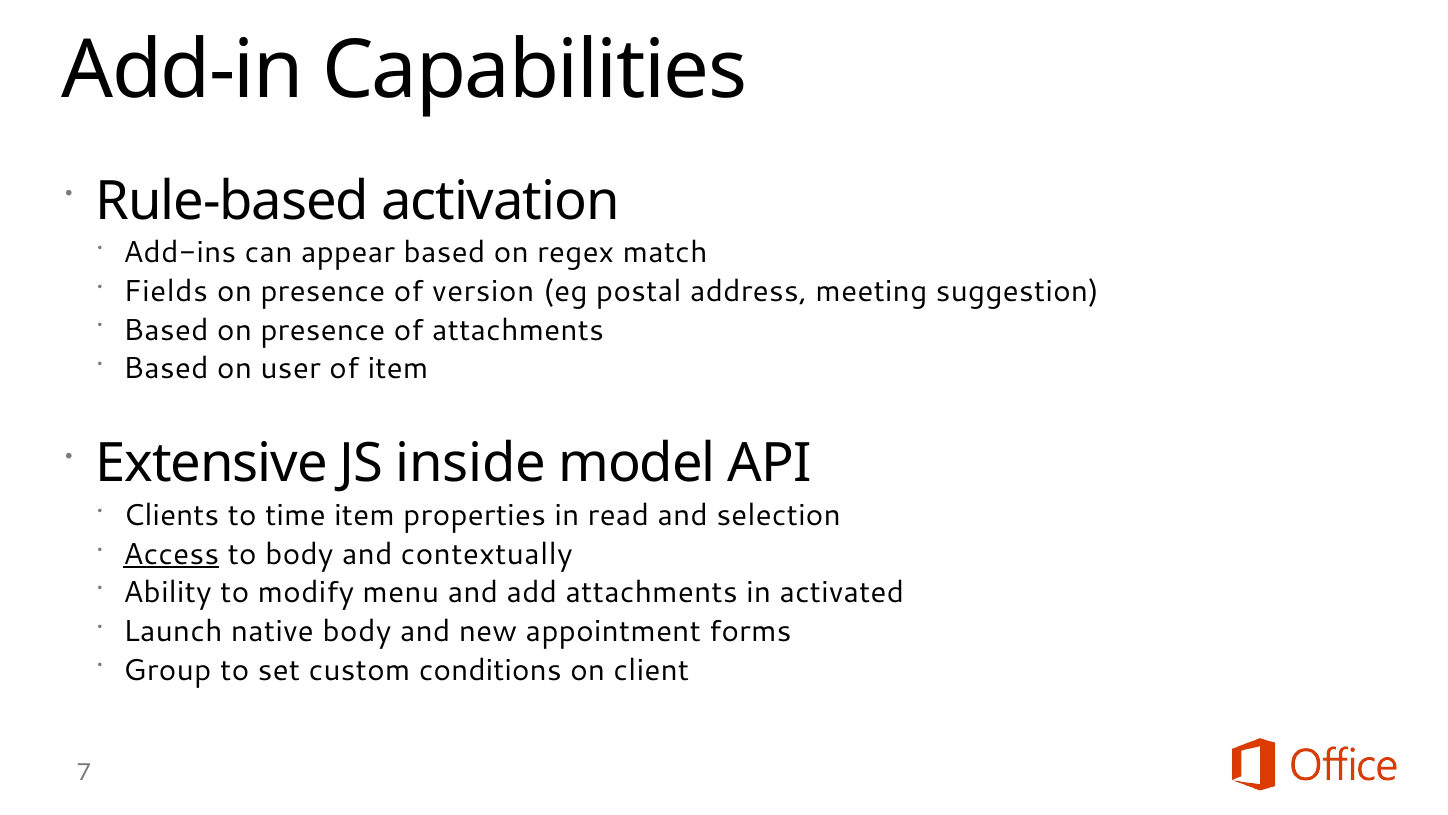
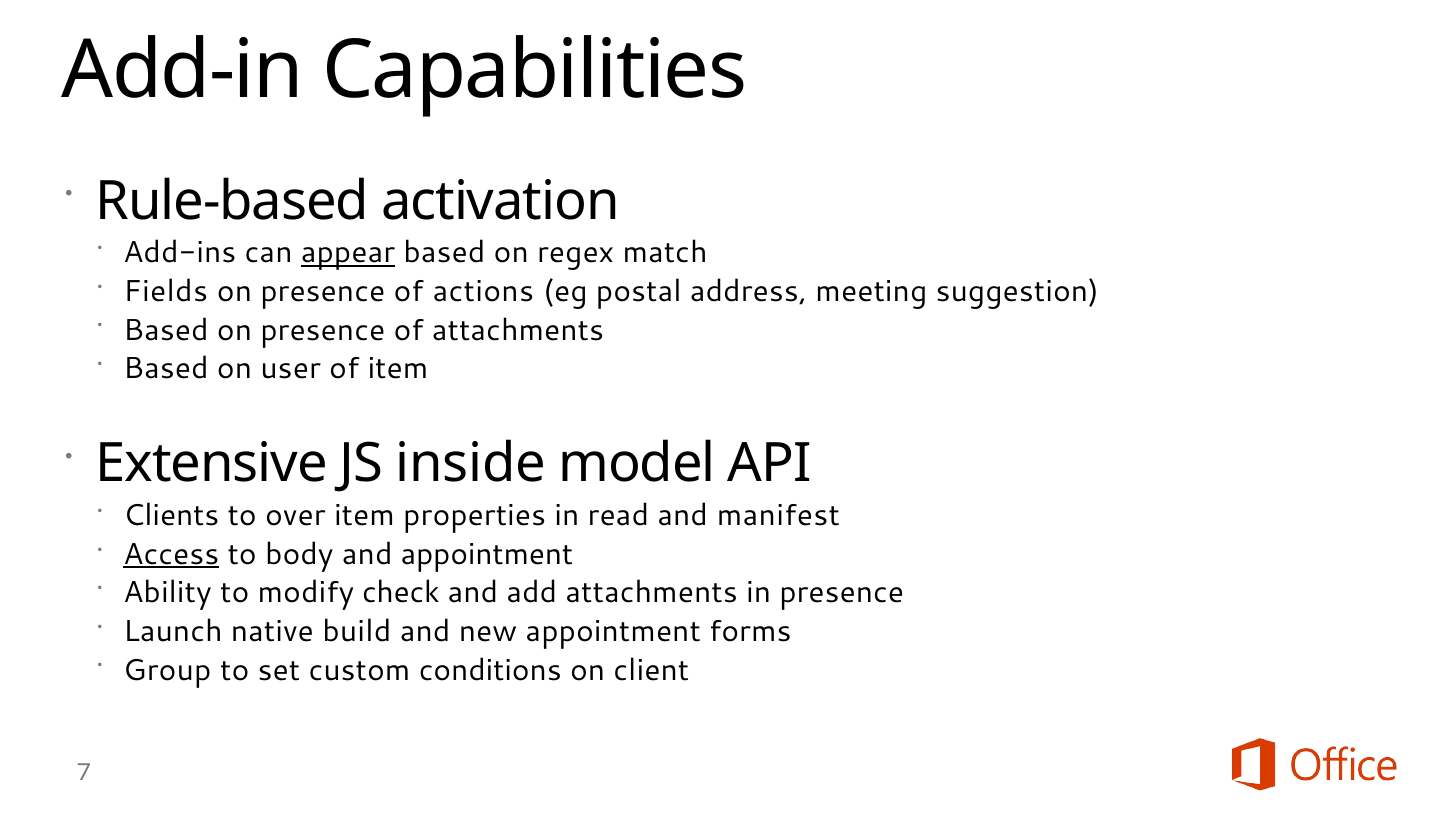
appear underline: none -> present (348, 253)
version: version -> actions (483, 291)
time: time -> over (295, 515)
selection: selection -> manifest (778, 515)
and contextually: contextually -> appointment (487, 554)
menu: menu -> check (401, 593)
in activated: activated -> presence (842, 593)
native body: body -> build (357, 631)
